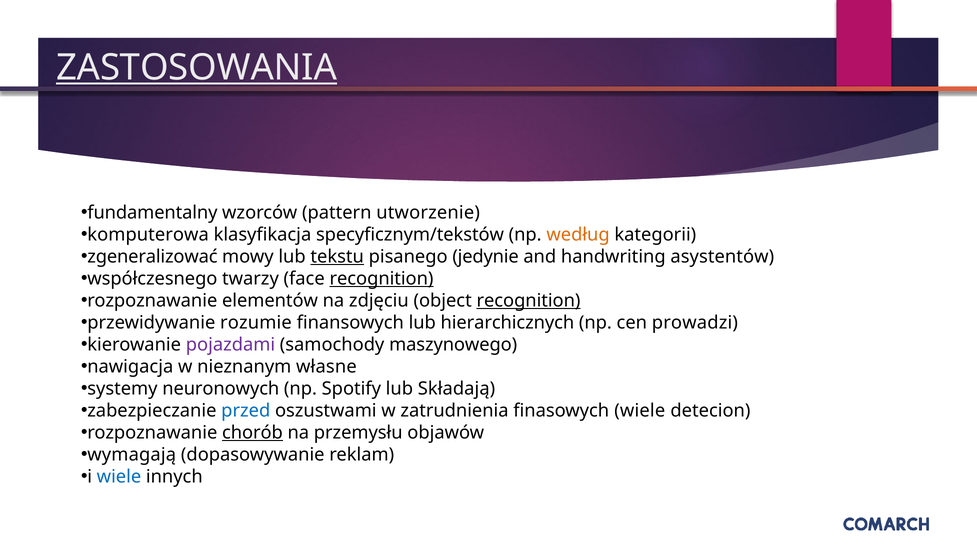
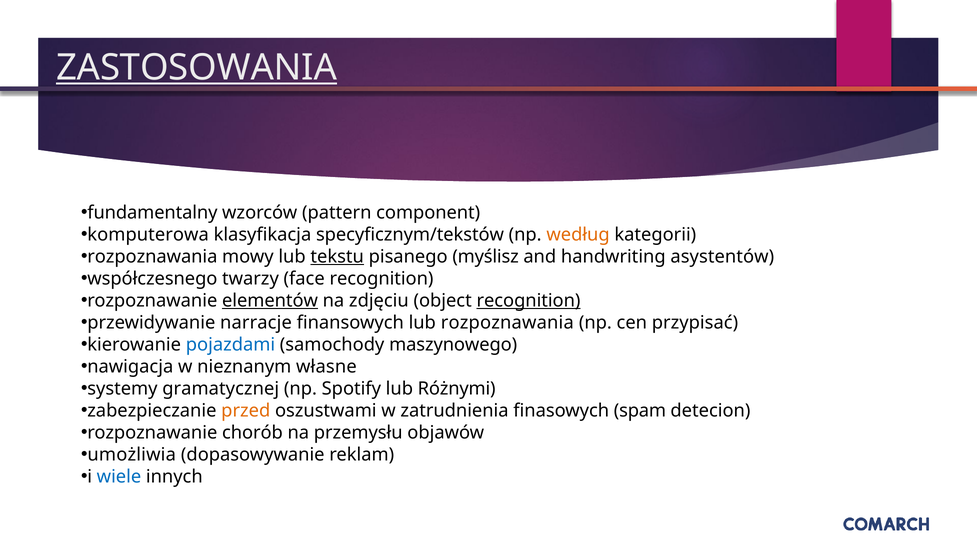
utworzenie: utworzenie -> component (428, 213)
zgeneralizować: zgeneralizować -> rozpoznawania (152, 257)
jedynie: jedynie -> myślisz (486, 257)
recognition underline: present -> none (381, 278)
elementów underline: none -> present (270, 300)
rozumie: rozumie -> narracje (256, 322)
lub hierarchicznych: hierarchicznych -> rozpoznawania (507, 322)
prowadzi: prowadzi -> przypisać (695, 322)
pojazdami colour: purple -> blue (230, 344)
neuronowych: neuronowych -> gramatycznej (221, 388)
Składają: Składają -> Różnymi (457, 388)
przed colour: blue -> orange (246, 410)
finasowych wiele: wiele -> spam (640, 410)
chorób underline: present -> none (252, 432)
wymagają: wymagają -> umożliwia (132, 454)
